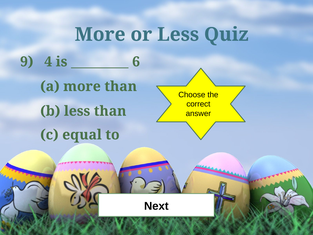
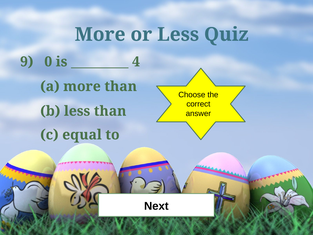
4: 4 -> 0 (48, 62)
6: 6 -> 4 (136, 62)
